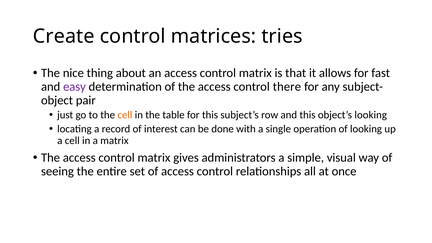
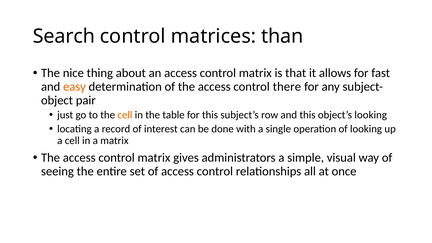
Create: Create -> Search (64, 36)
tries: tries -> than (282, 36)
easy colour: purple -> orange (74, 87)
